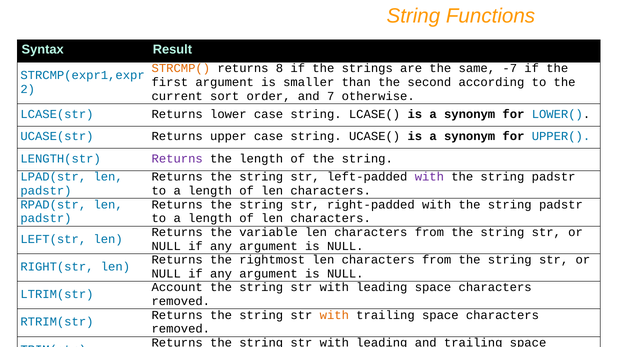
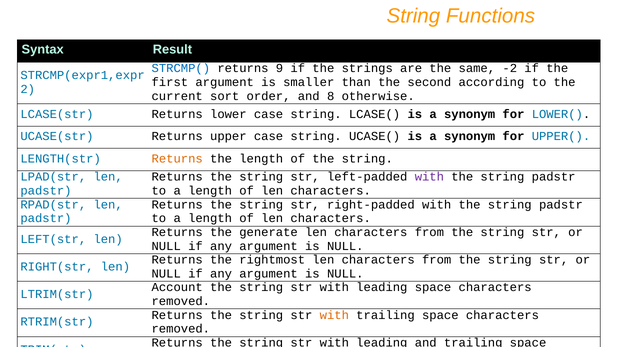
STRCMP( colour: orange -> blue (181, 68)
8: 8 -> 9 (279, 68)
-7: -7 -> -2 (510, 68)
7: 7 -> 8 (331, 96)
Returns colour: purple -> orange (177, 159)
variable: variable -> generate (269, 232)
